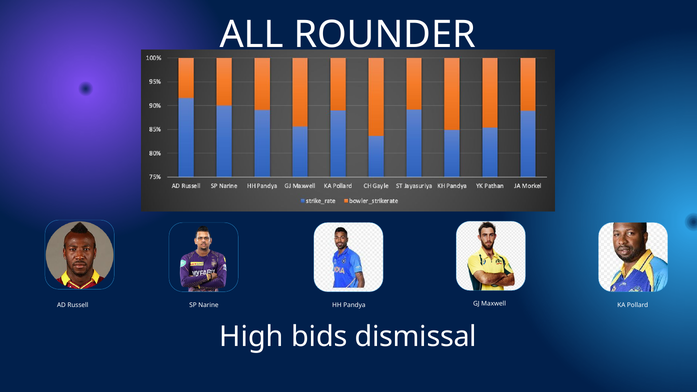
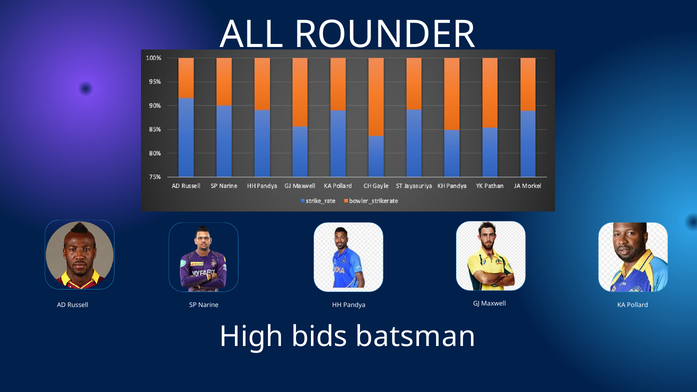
dismissal: dismissal -> batsman (415, 337)
